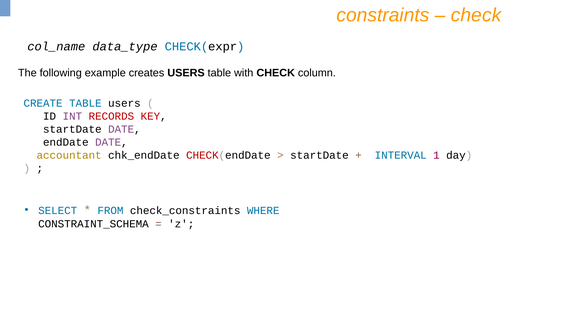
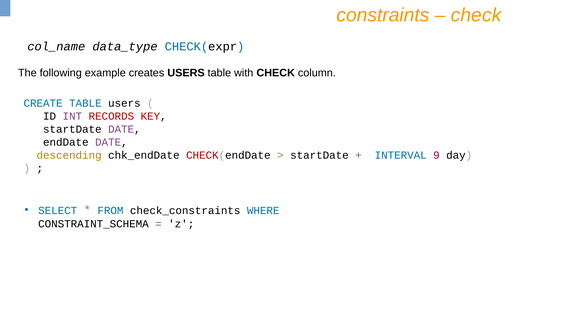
accountant: accountant -> descending (69, 155)
1: 1 -> 9 (436, 155)
